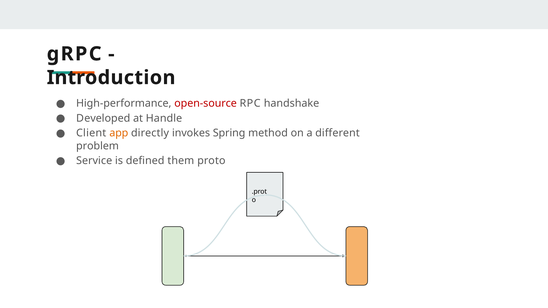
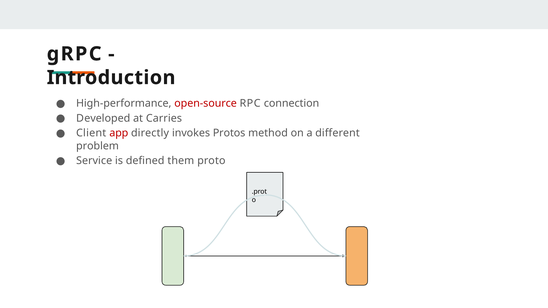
handshake: handshake -> connection (292, 103)
Handle: Handle -> Carries (164, 118)
app colour: orange -> red (119, 133)
Spring: Spring -> Protos (229, 133)
